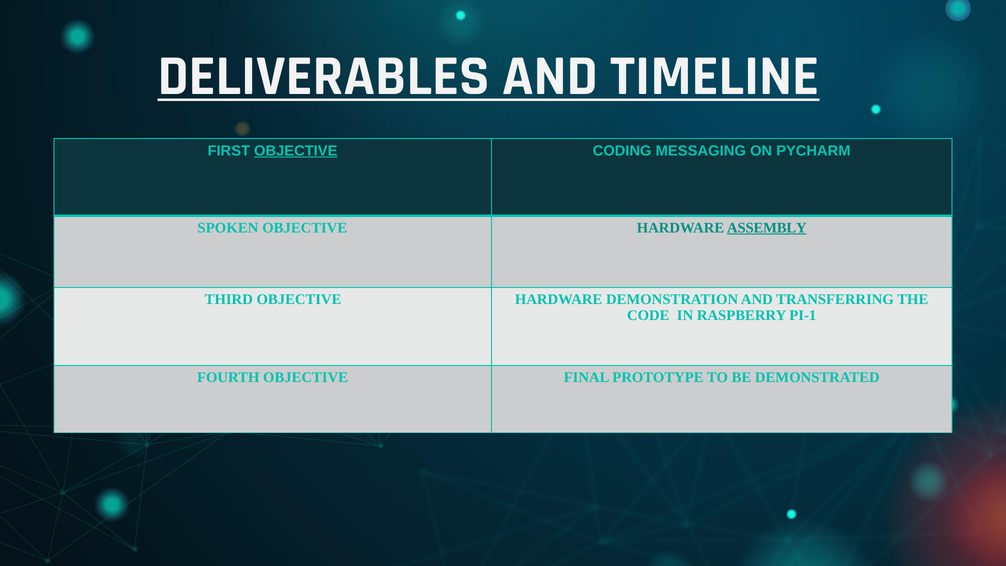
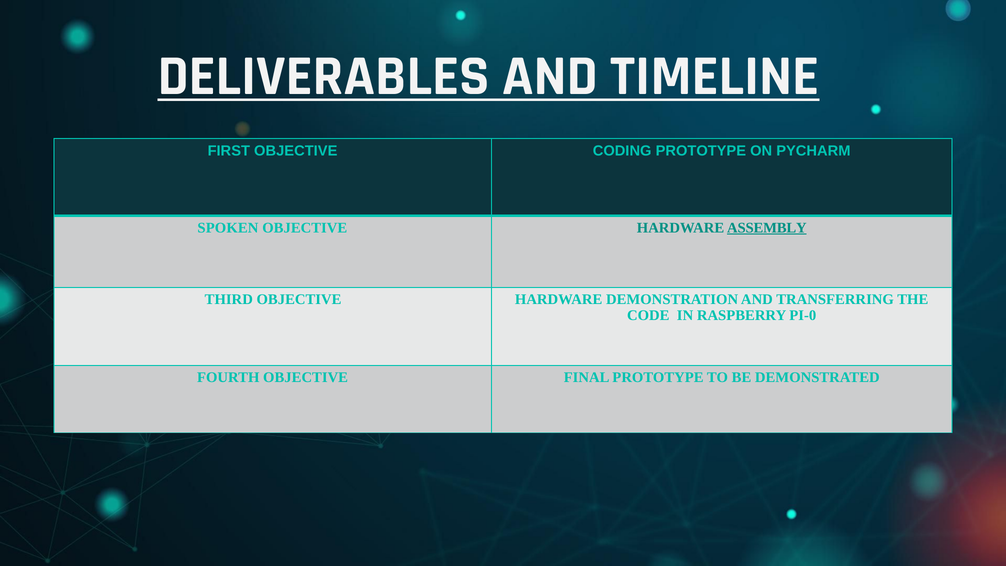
OBJECTIVE underline: present -> none (296, 151)
CODING MESSAGING: MESSAGING -> PROTOTYPE (701, 151)
PI-1: PI-1 -> PI-0 (803, 315)
